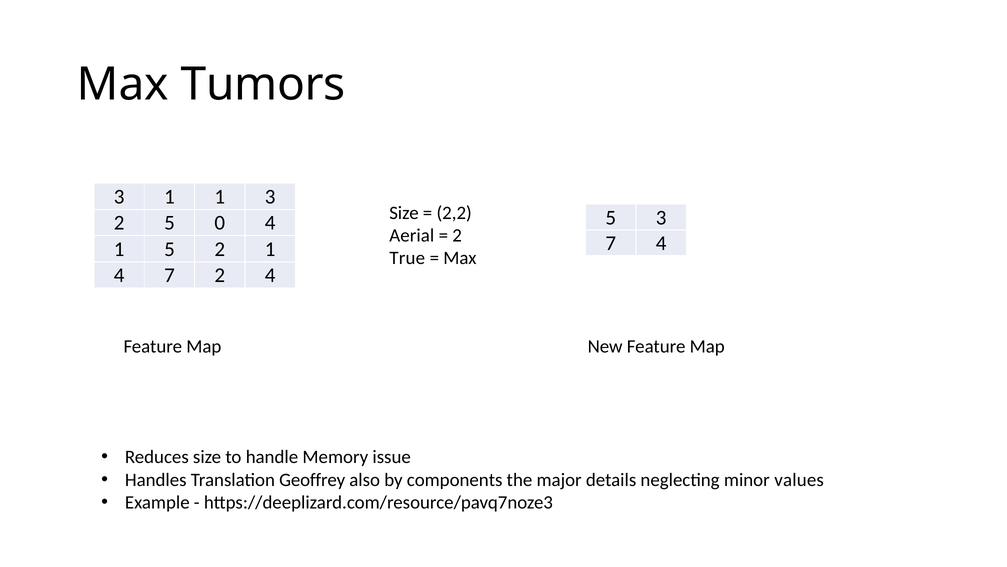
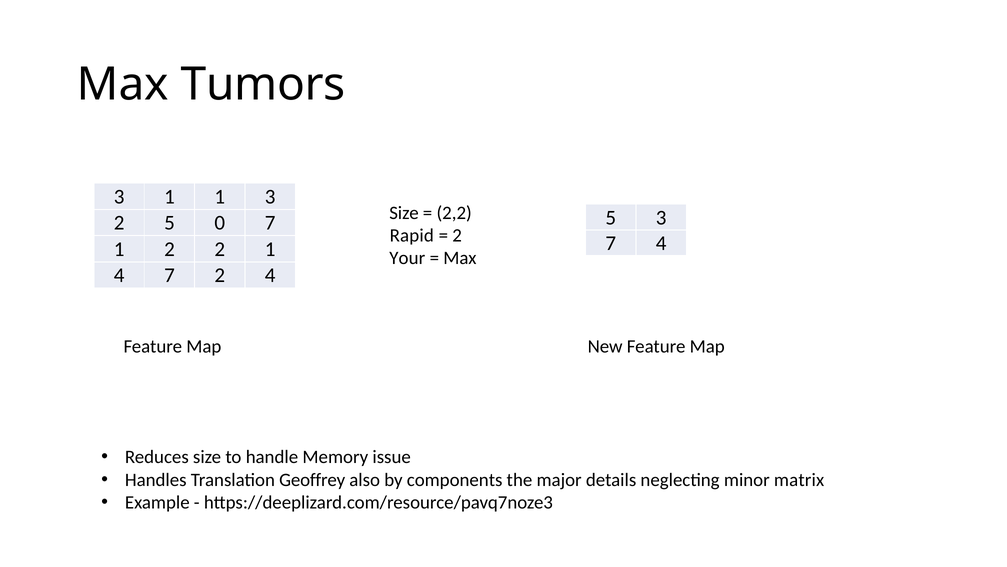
0 4: 4 -> 7 (270, 223)
Aerial: Aerial -> Rapid (412, 235)
1 5: 5 -> 2 (169, 249)
True: True -> Your (407, 258)
values: values -> matrix (799, 479)
